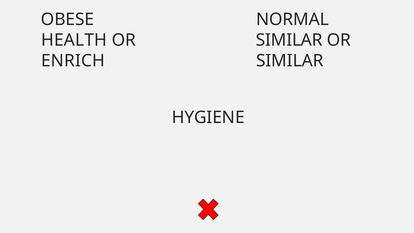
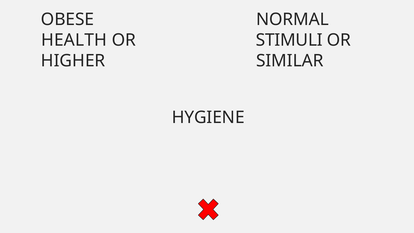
SIMILAR: SIMILAR -> STIMULI (289, 40)
ENRICH: ENRICH -> HIGHER (73, 61)
